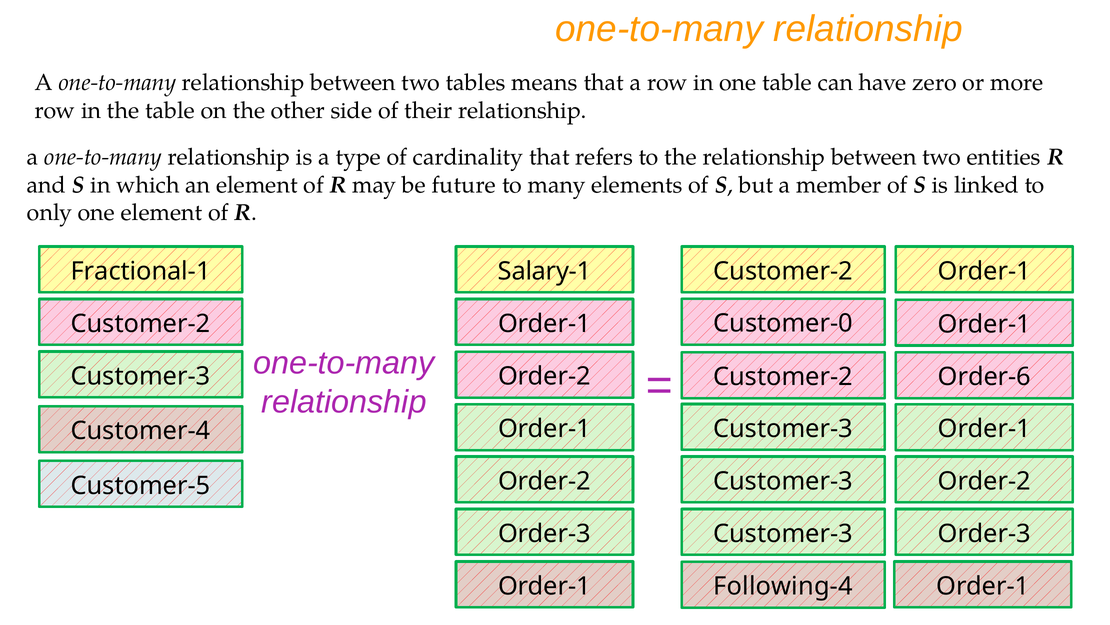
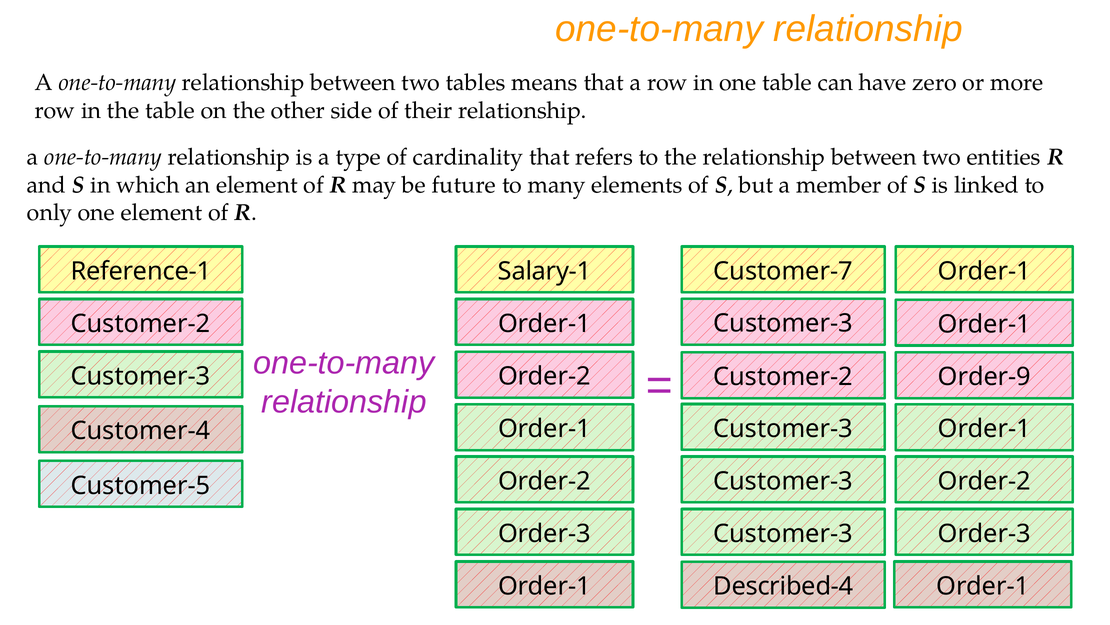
Fractional-1: Fractional-1 -> Reference-1 (141, 271)
Customer-2: Customer-2 -> Customer-7 (783, 271)
Customer-0: Customer-0 -> Customer-3 (783, 323)
Order-6: Order-6 -> Order-9 (984, 377)
Following-4: Following-4 -> Described-4 (783, 586)
